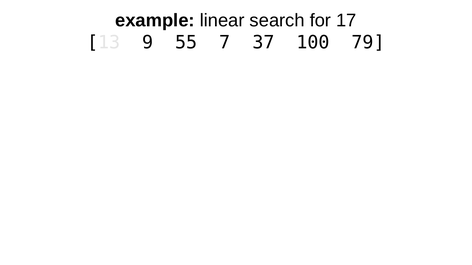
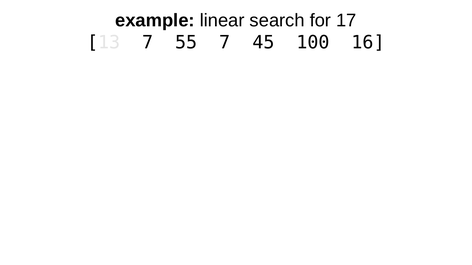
13 9: 9 -> 7 (148, 43)
37: 37 -> 45 (263, 43)
79: 79 -> 16 (368, 43)
